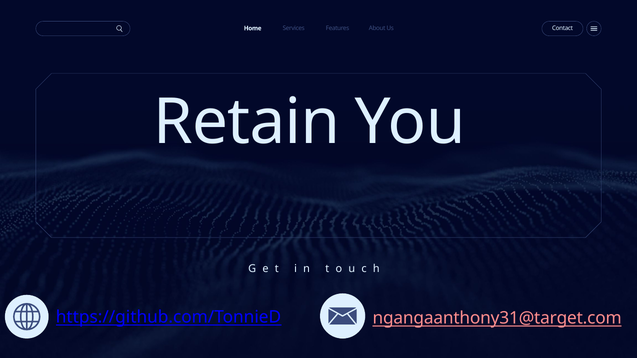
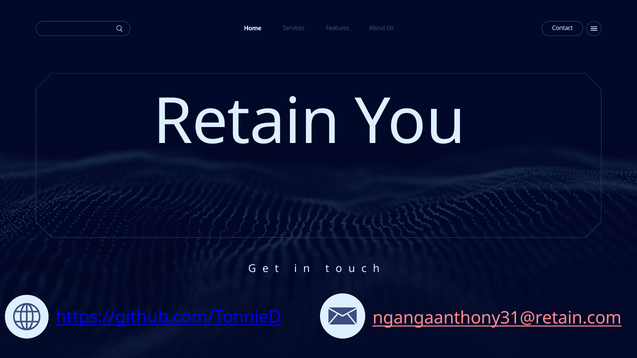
ngangaanthony31@target.com: ngangaanthony31@target.com -> ngangaanthony31@retain.com (497, 318)
